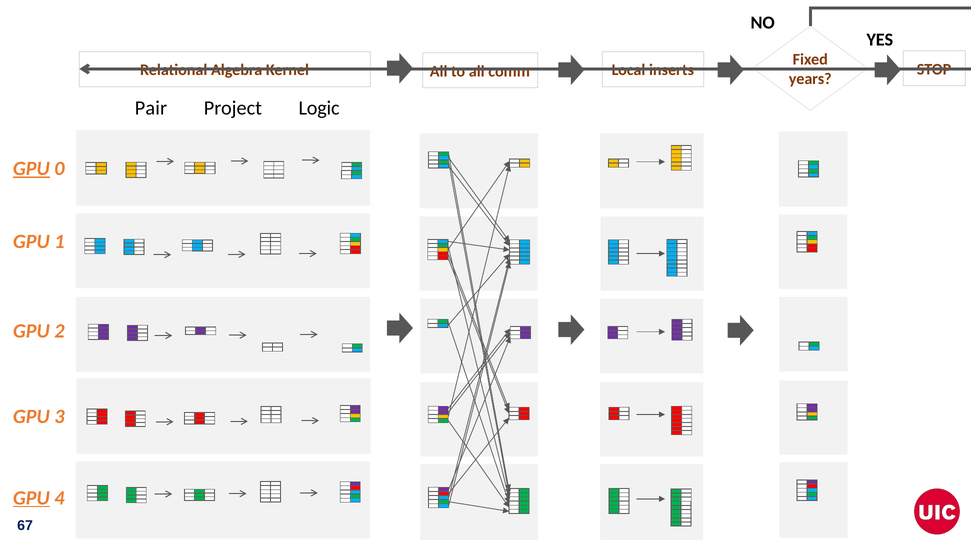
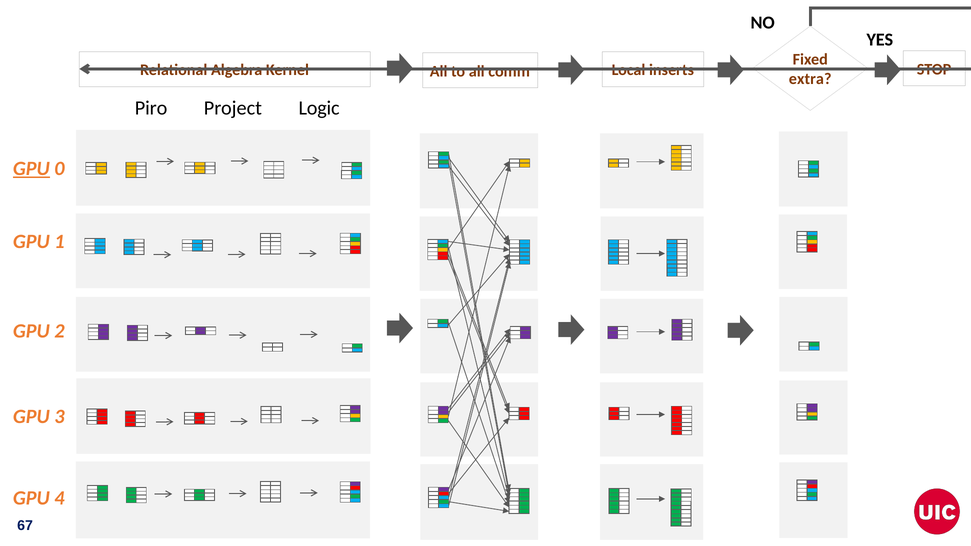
years: years -> extra (810, 79)
Pair: Pair -> Piro (151, 108)
GPU underline: present -> none (31, 498)
